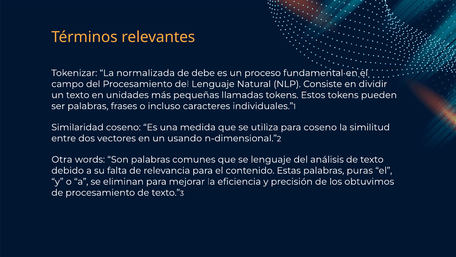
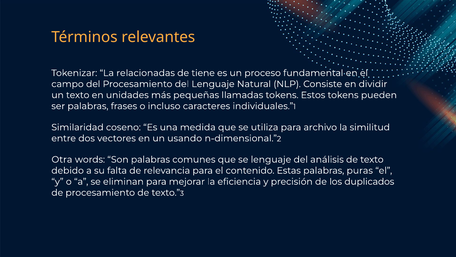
normalizada: normalizada -> relacionadas (146, 73)
debe: debe -> tiene (203, 73)
para coseno: coseno -> archivo (320, 127)
obtuvimos: obtuvimos -> duplicados (369, 181)
